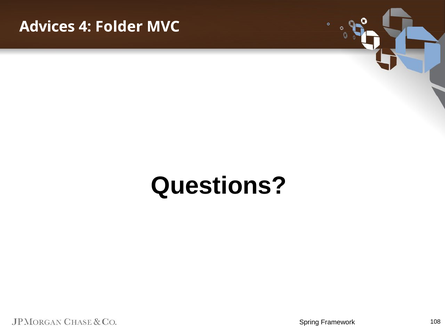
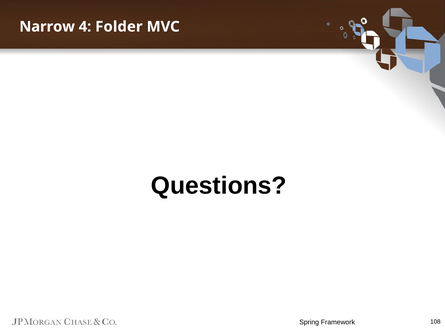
Advices: Advices -> Narrow (47, 27)
